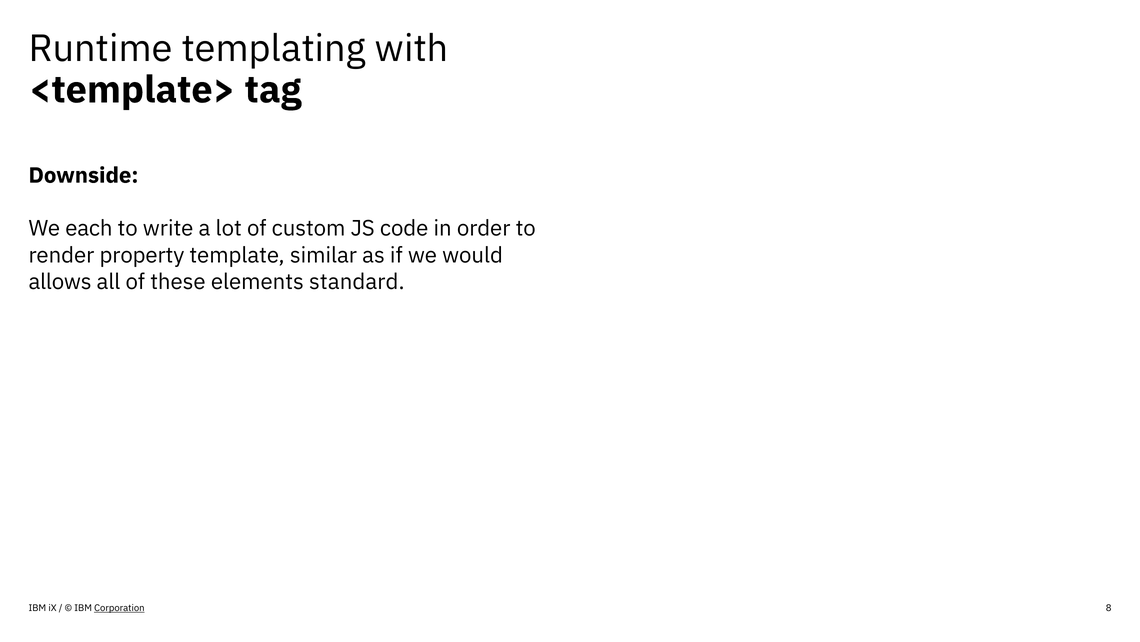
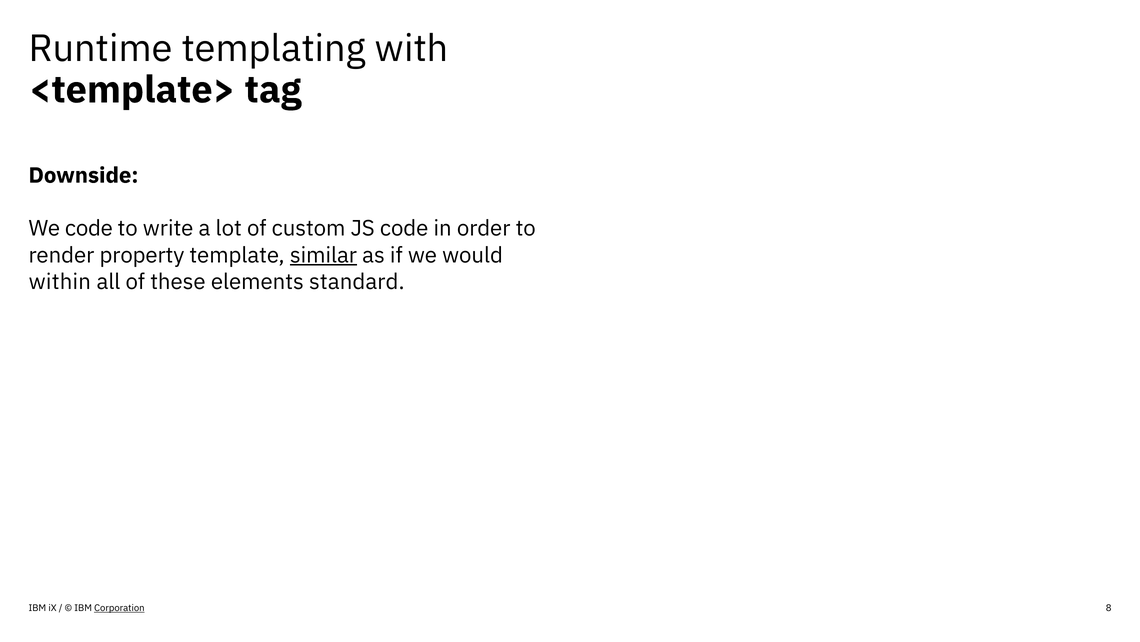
We each: each -> code (89, 229)
similar underline: none -> present (323, 255)
allows: allows -> within (60, 282)
